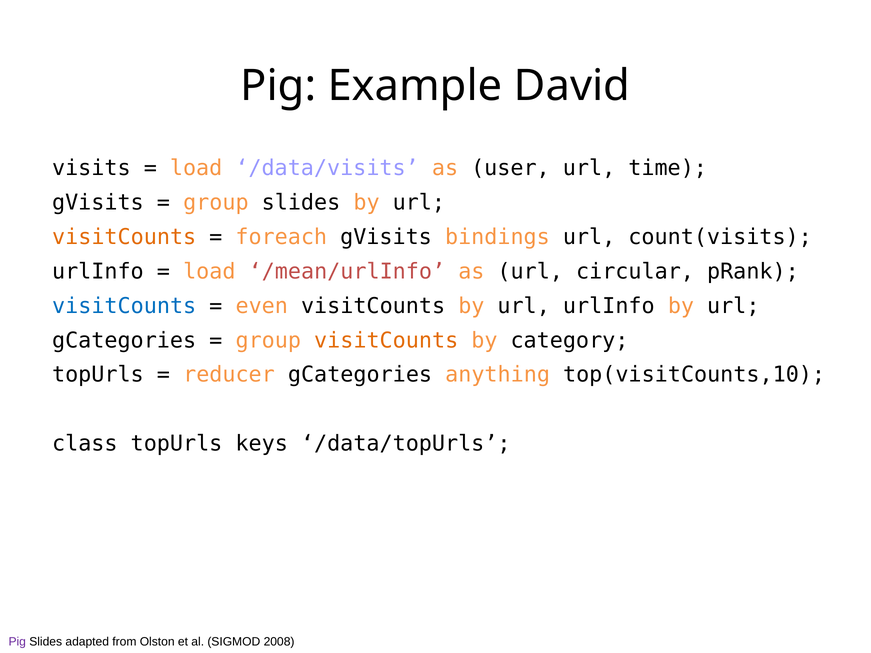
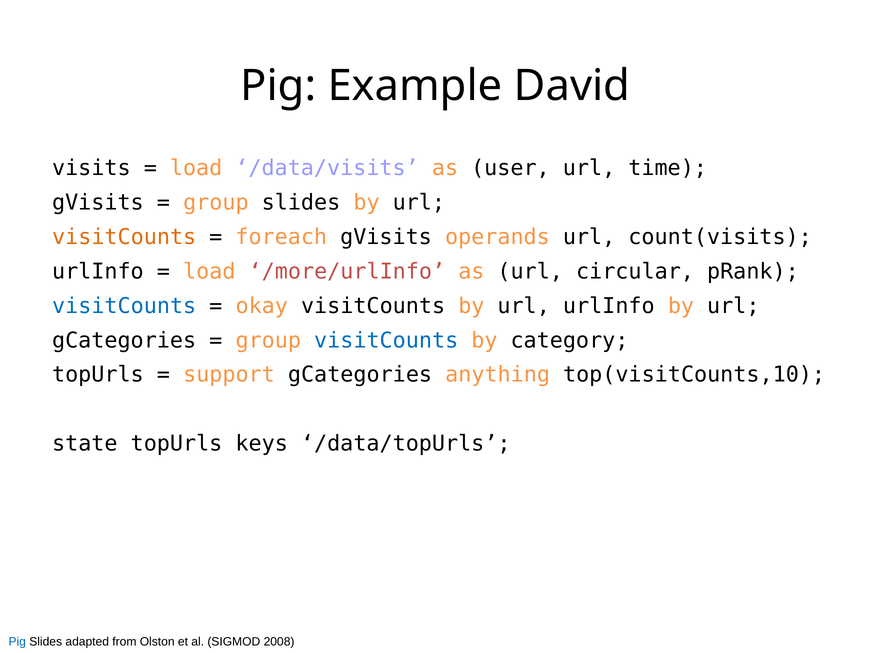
bindings: bindings -> operands (497, 237)
/mean/urlInfo: /mean/urlInfo -> /more/urlInfo (347, 272)
even: even -> okay (262, 306)
visitCounts colour: orange -> blue (386, 340)
reducer: reducer -> support (229, 375)
class: class -> state (85, 444)
Pig colour: purple -> blue (17, 642)
